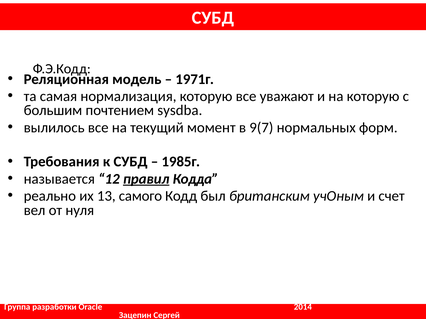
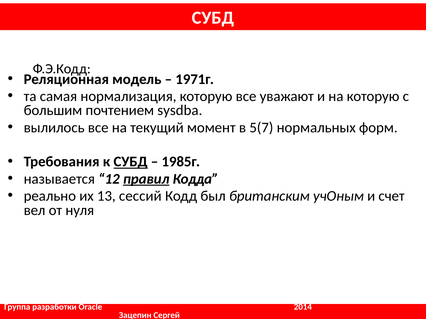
9(7: 9(7 -> 5(7 (261, 128)
СУБД underline: none -> present (131, 162)
самого: самого -> сессий (140, 196)
